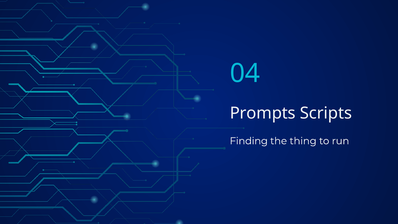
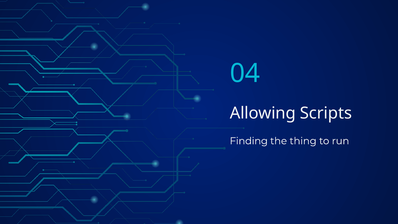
Prompts: Prompts -> Allowing (263, 113)
